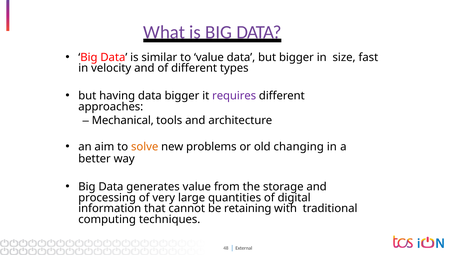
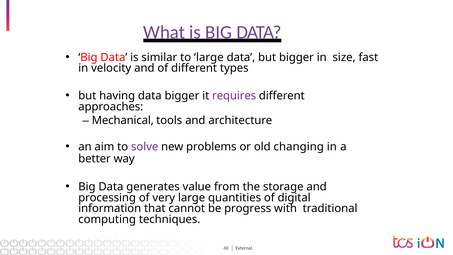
to value: value -> large (209, 57)
solve colour: orange -> purple (145, 147)
retaining: retaining -> progress (248, 208)
